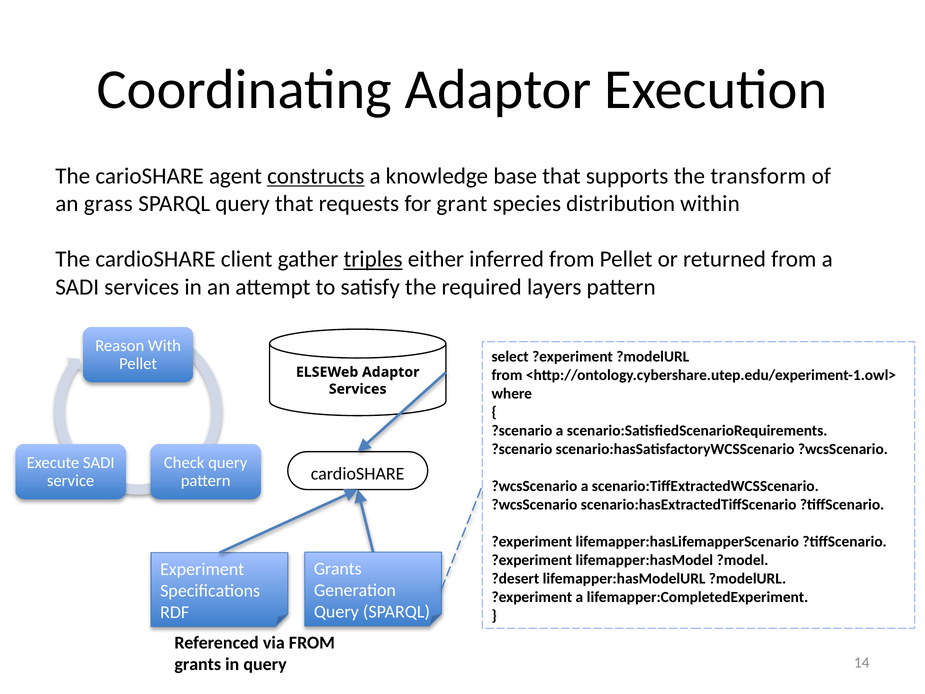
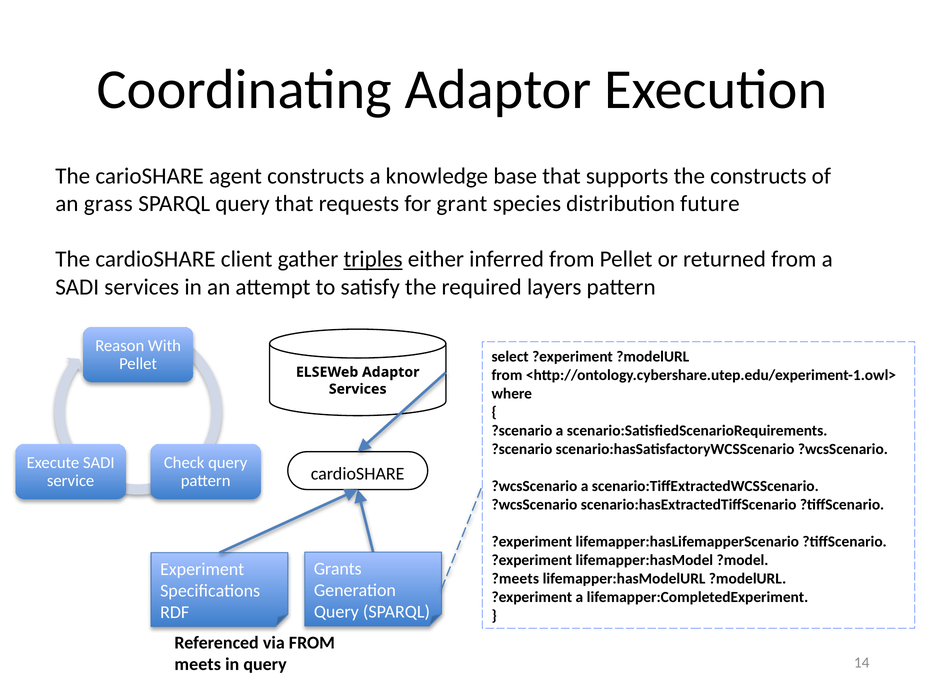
constructs underline: present -> none (316, 176)
the transform: transform -> constructs (758, 176)
within: within -> future (710, 204)
?desert: ?desert -> ?meets (515, 578)
grants: grants -> meets (198, 664)
